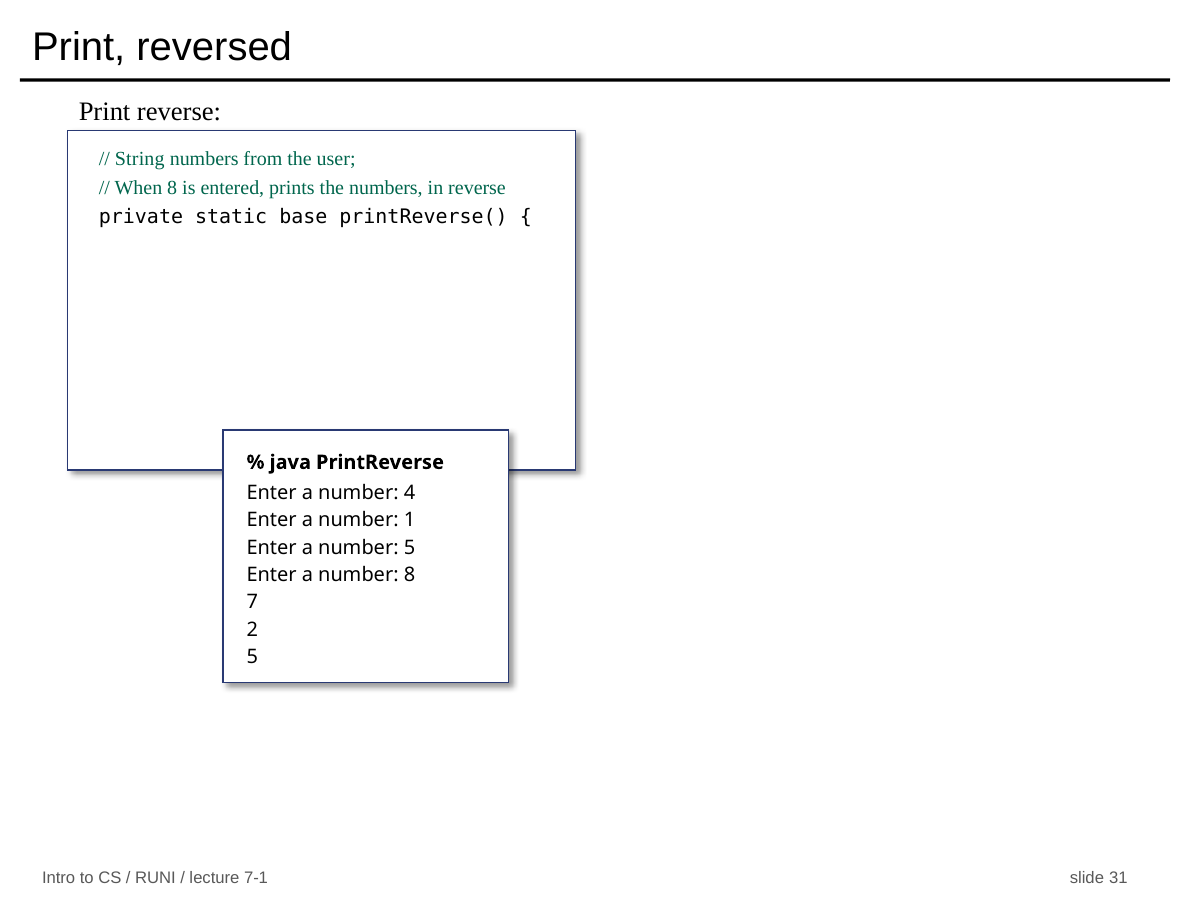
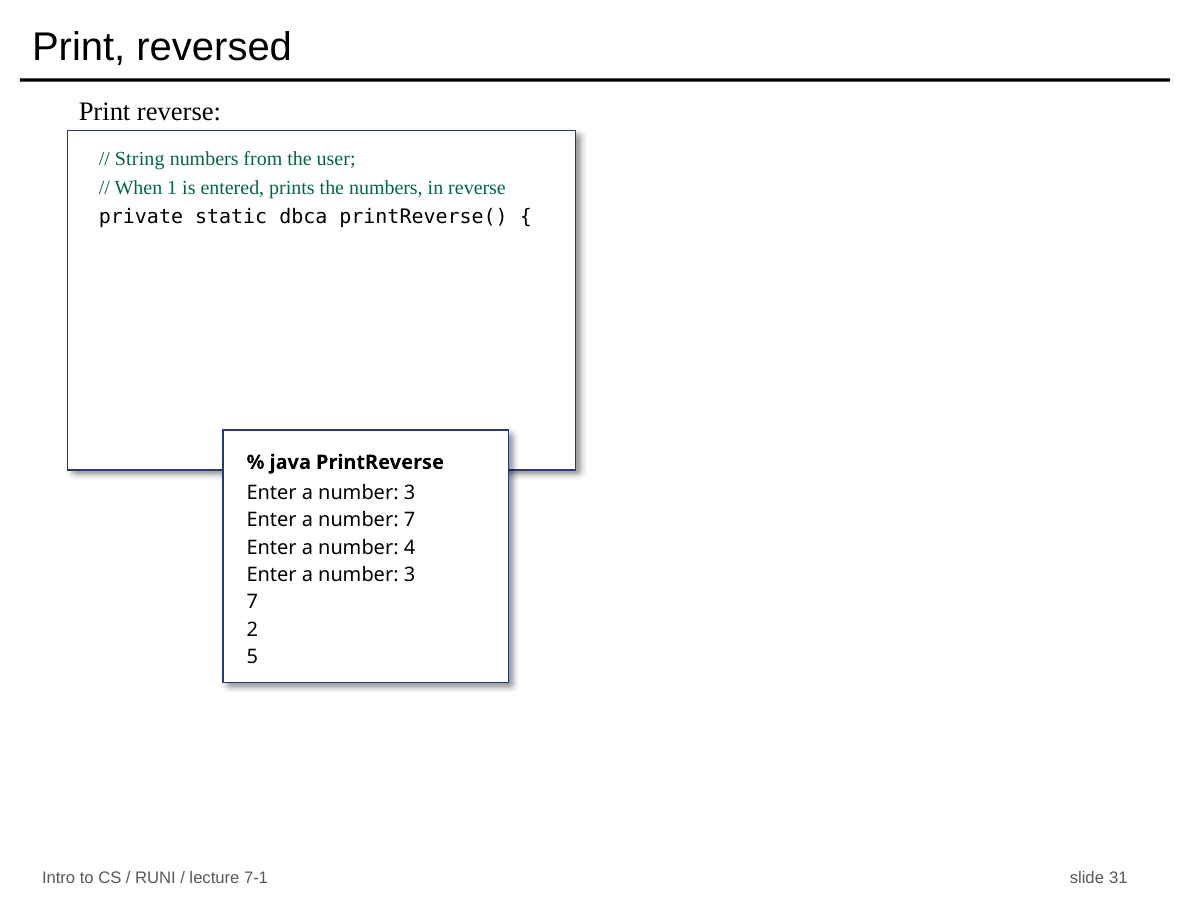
When 8: 8 -> 1 (172, 188)
base: base -> dbca (303, 217)
4: 4 -> 3 (410, 493)
number 1: 1 -> 7 (410, 520)
number 5: 5 -> 4 (410, 548)
8: 8 -> 3 (410, 575)
